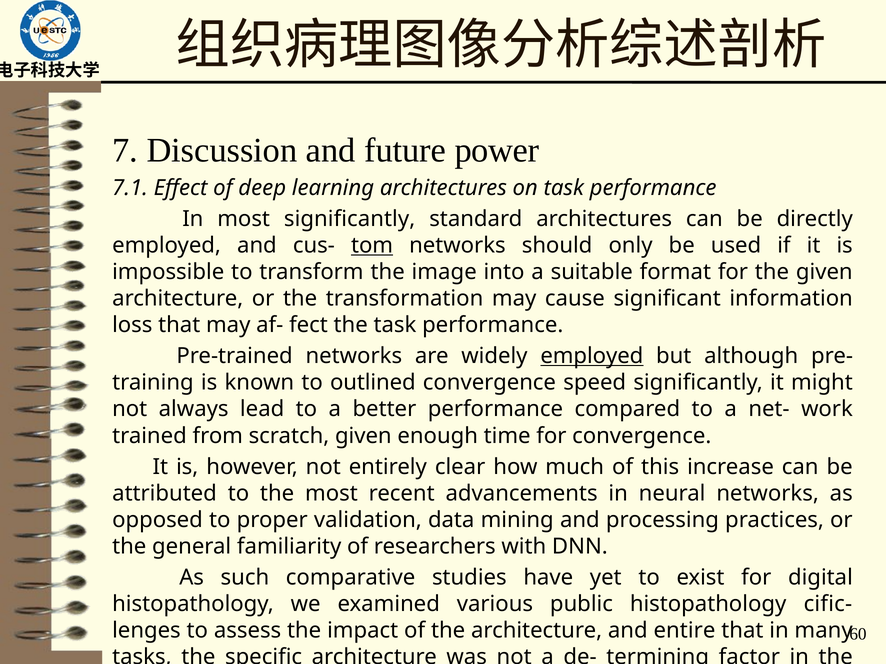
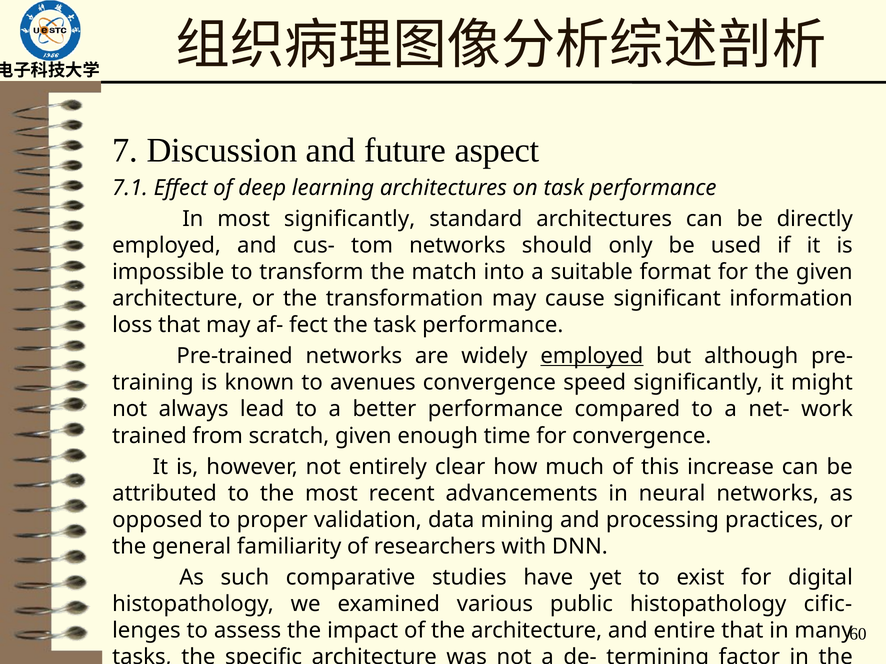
power: power -> aspect (497, 150)
tom underline: present -> none (372, 246)
image: image -> match (444, 272)
outlined: outlined -> avenues (373, 383)
